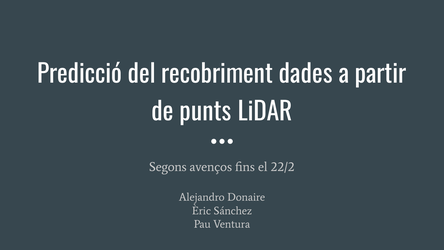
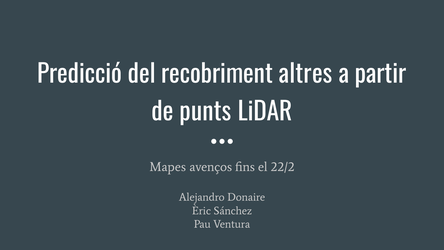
dades: dades -> altres (306, 74)
Segons: Segons -> Mapes (168, 167)
